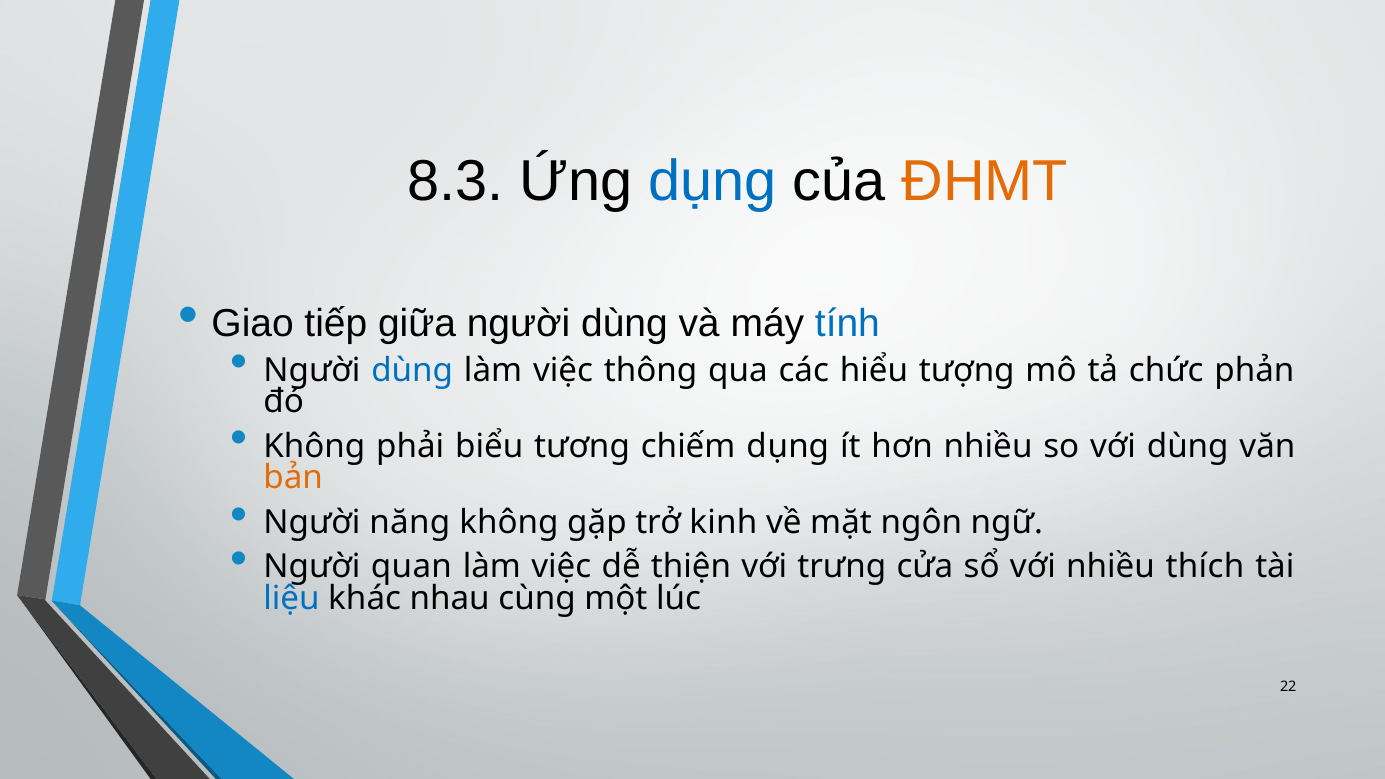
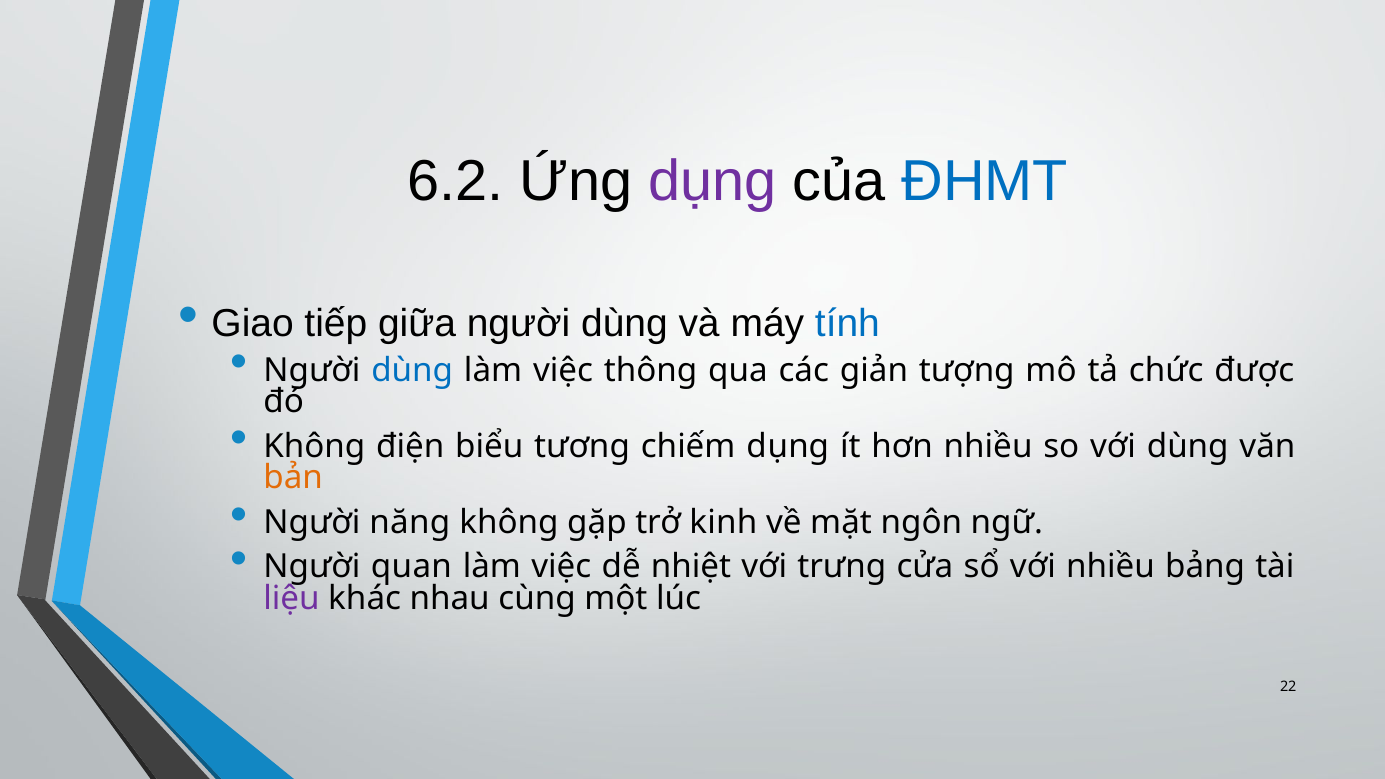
8.3: 8.3 -> 6.2 (455, 181)
dụng colour: blue -> purple (713, 181)
ĐHMT colour: orange -> blue (985, 181)
hiểu: hiểu -> giản (874, 370)
phản: phản -> được (1254, 370)
phải: phải -> điện (410, 446)
thiện: thiện -> nhiệt (691, 567)
thích: thích -> bảng (1205, 567)
liệu colour: blue -> purple (292, 598)
